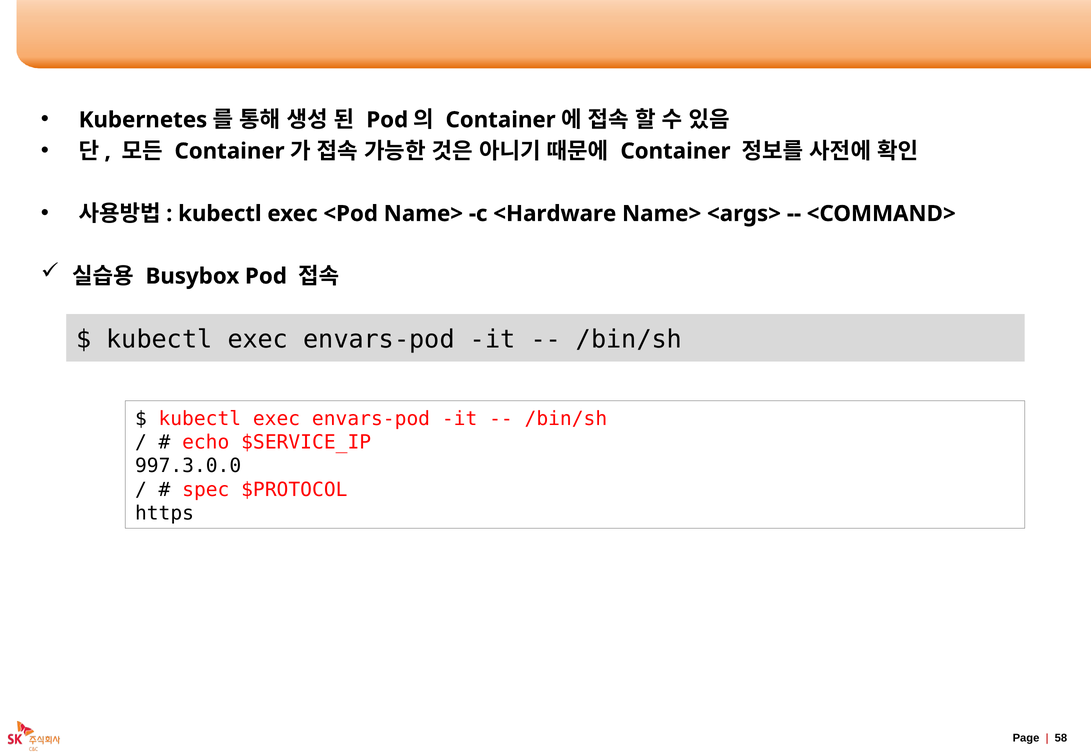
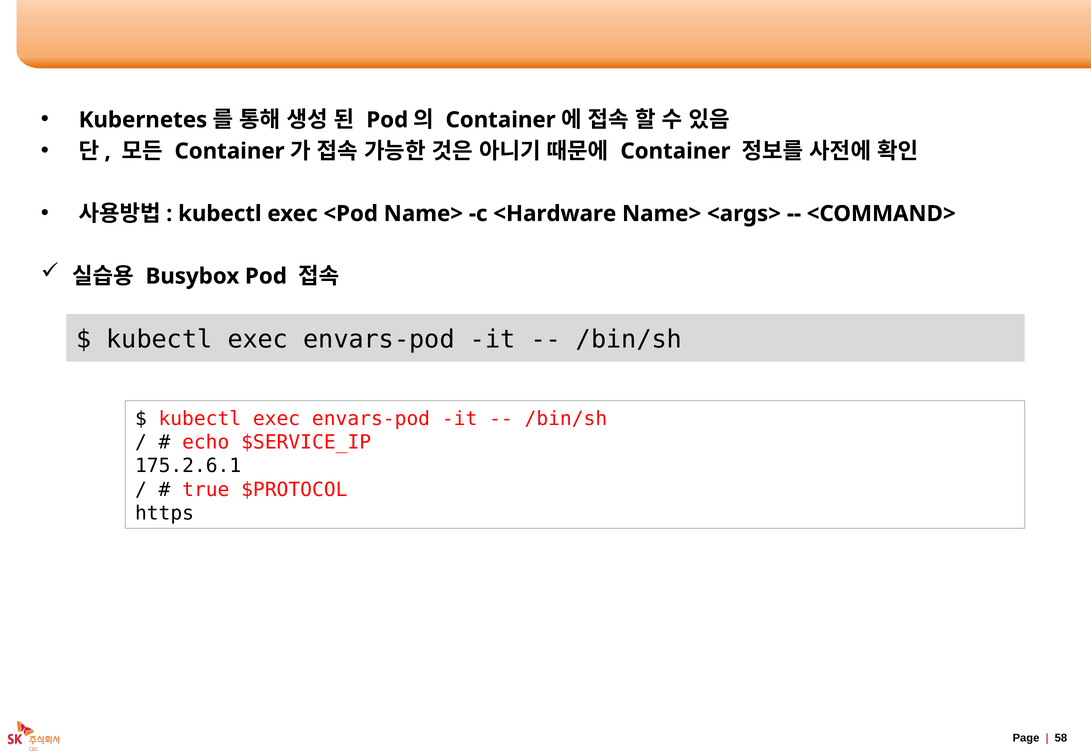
997.3.0.0: 997.3.0.0 -> 175.2.6.1 (188, 466)
spec: spec -> true (206, 490)
